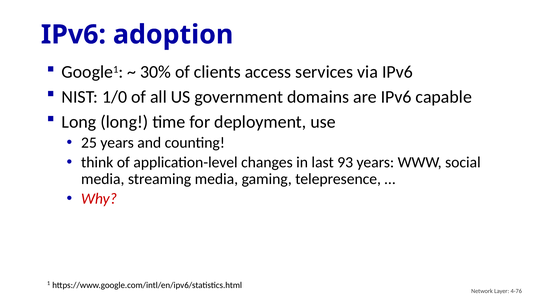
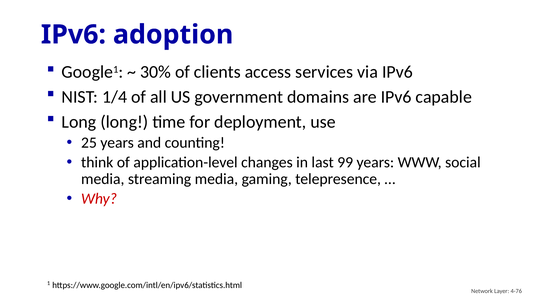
1/0: 1/0 -> 1/4 (115, 97)
93: 93 -> 99 (345, 163)
